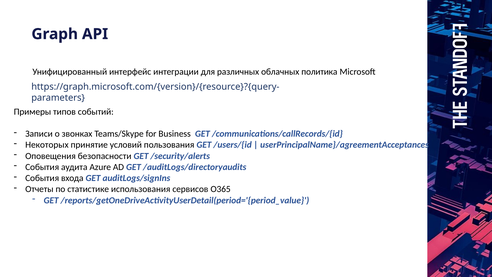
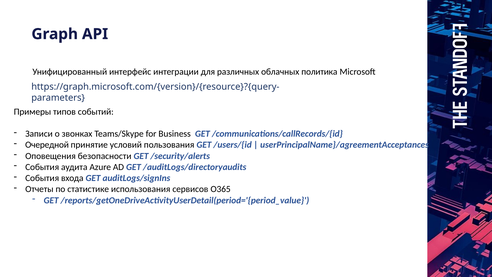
Некоторых: Некоторых -> Очередной (47, 145)
